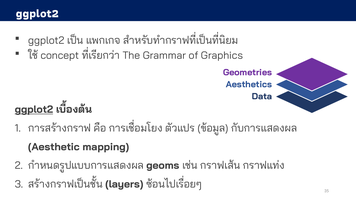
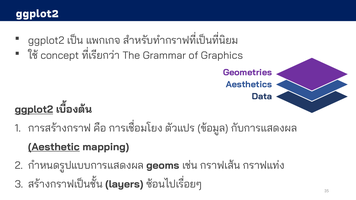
Aesthetic underline: none -> present (54, 147)
